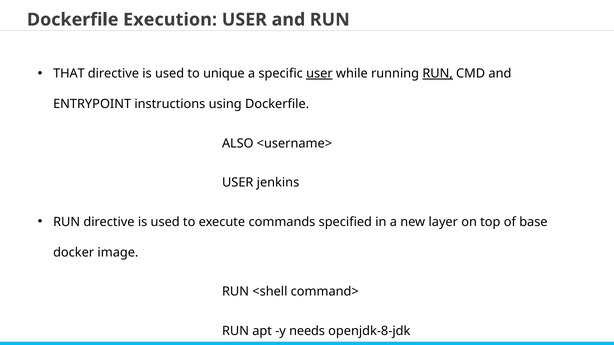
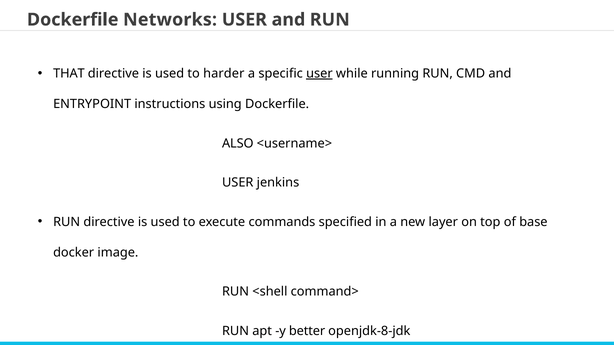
Execution: Execution -> Networks (170, 20)
unique: unique -> harder (224, 74)
RUN underline: present -> none (438, 74)
needs: needs -> better (307, 331)
